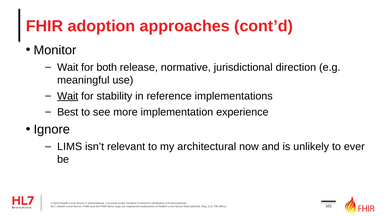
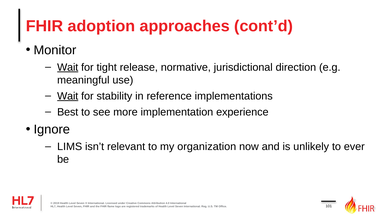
Wait underline: none -> present (68, 67)
both: both -> tight (107, 67)
architectural: architectural -> organization (207, 147)
